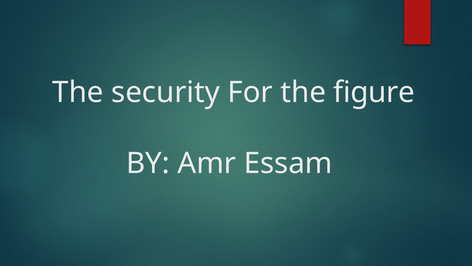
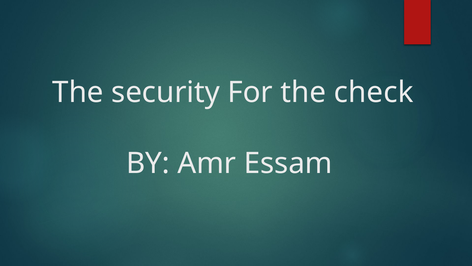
figure: figure -> check (374, 92)
